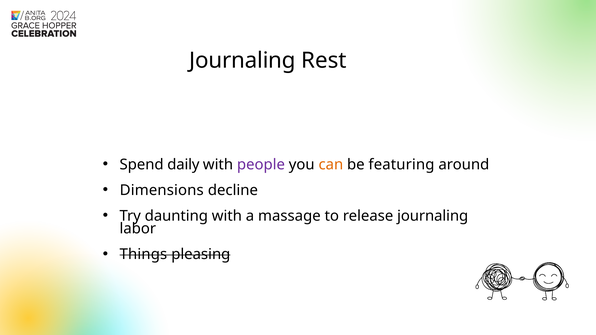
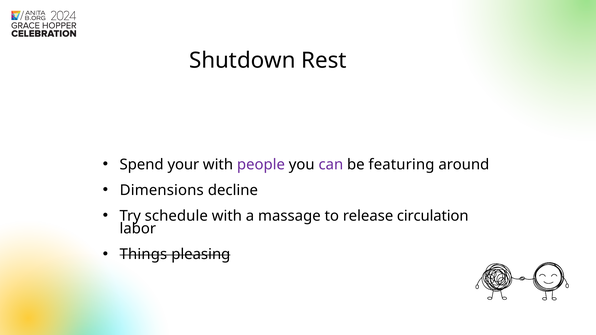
Journaling: Journaling -> Shutdown (242, 60)
daily: daily -> your (183, 165)
can colour: orange -> purple (331, 165)
daunting: daunting -> schedule (176, 216)
release journaling: journaling -> circulation (433, 216)
